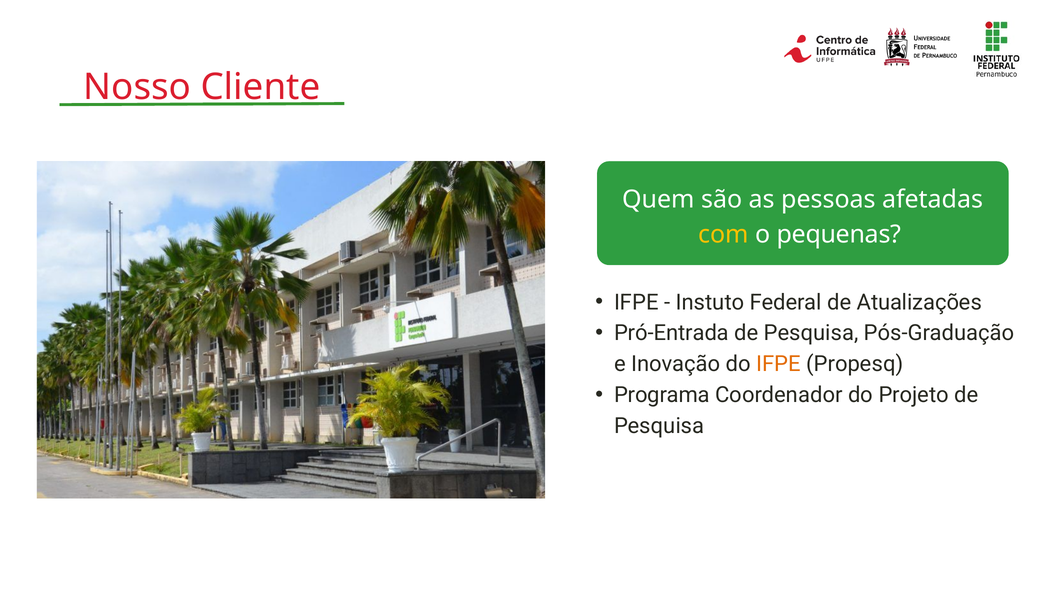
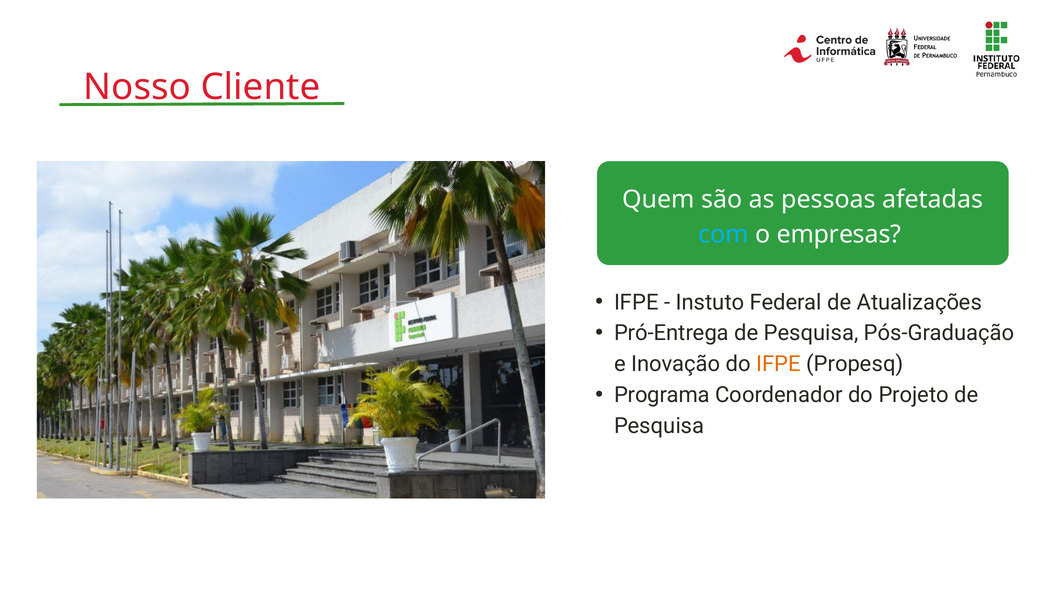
com colour: yellow -> light blue (723, 234)
pequenas: pequenas -> empresas (839, 234)
Pró-Entrada: Pró-Entrada -> Pró-Entrega (671, 333)
